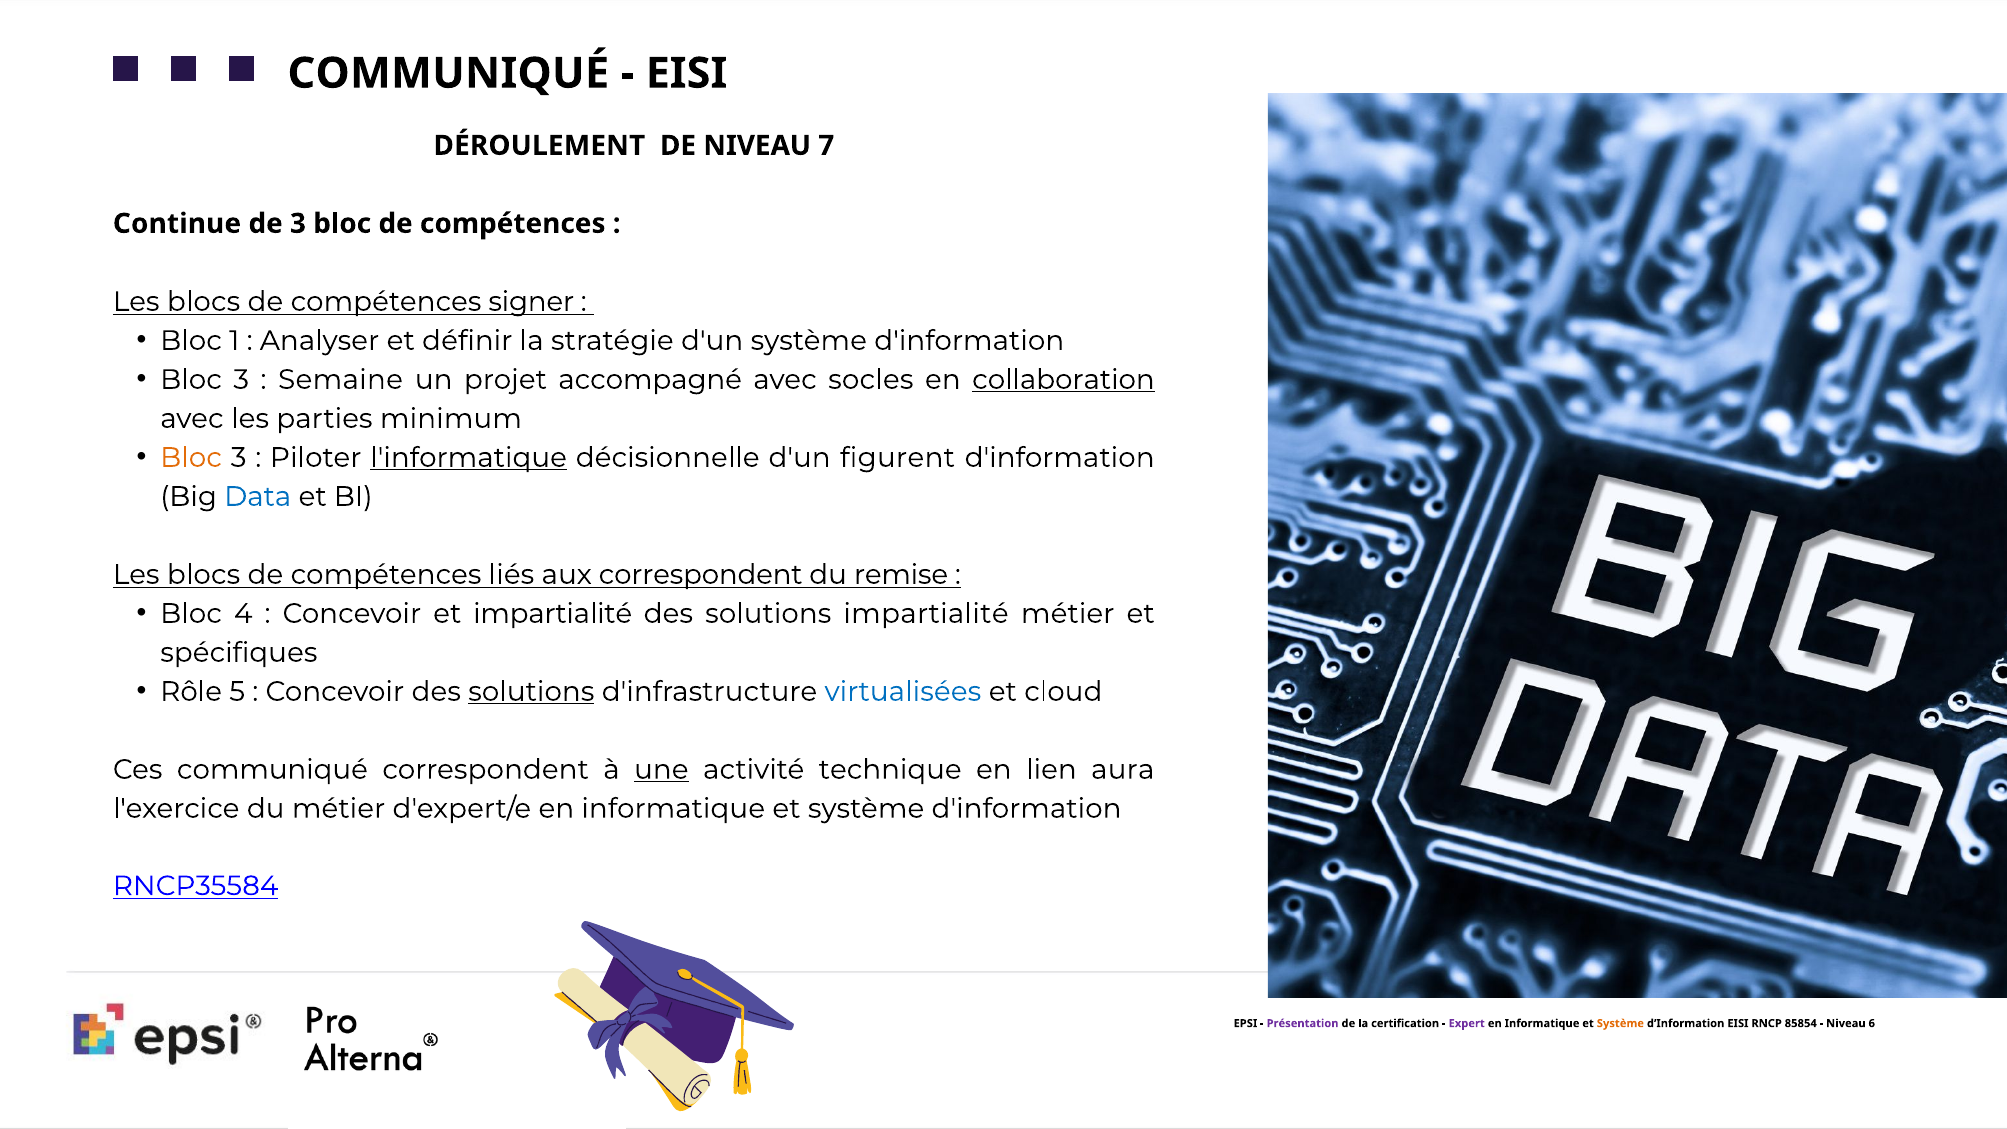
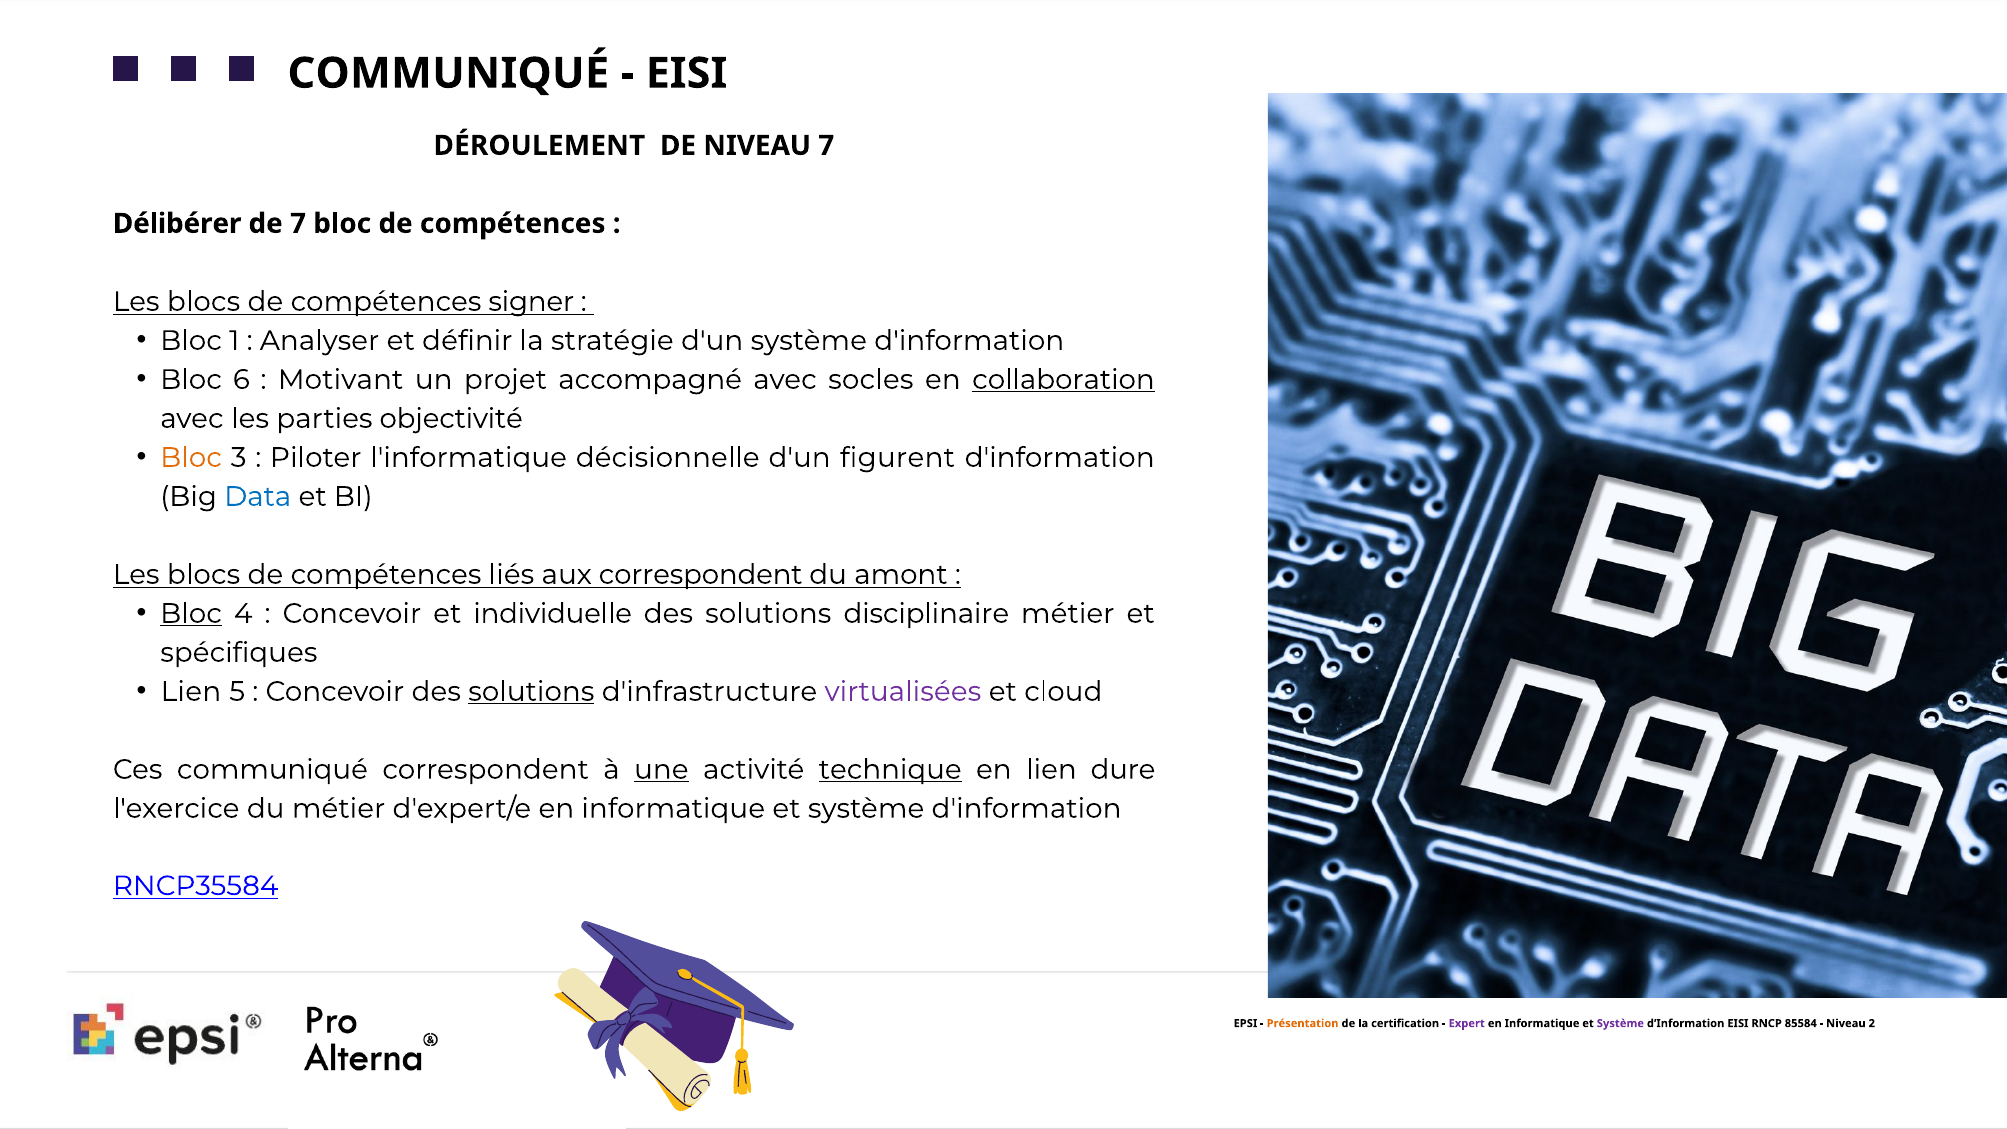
Continue: Continue -> Délibérer (177, 224)
de 3: 3 -> 7 (298, 224)
3: 3 -> 6 (241, 380)
Semaine: Semaine -> Motivant (341, 380)
minimum: minimum -> objectivité (451, 419)
l'informatique underline: present -> none (469, 458)
remise: remise -> amont (901, 575)
Bloc underline: none -> present (191, 614)
et impartialité: impartialité -> individuelle (553, 614)
solutions impartialité: impartialité -> disciplinaire (926, 614)
Rôle: Rôle -> Lien (191, 692)
virtualisées colour: blue -> purple (903, 692)
technique underline: none -> present (890, 769)
aura: aura -> dure (1123, 769)
Présentation colour: purple -> orange (1303, 1023)
Système colour: orange -> purple (1620, 1023)
85854: 85854 -> 85584 (1801, 1023)
6: 6 -> 2 (1872, 1023)
